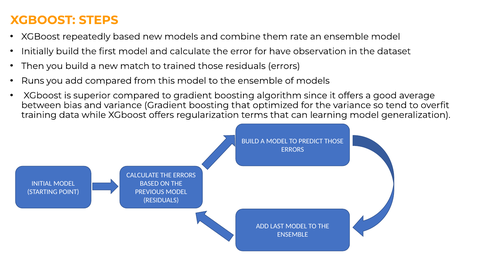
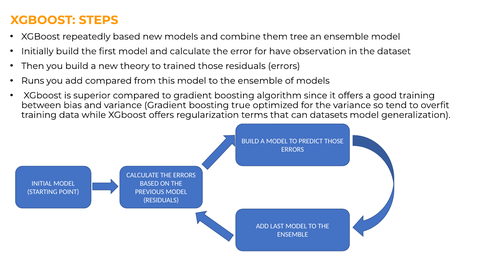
rate: rate -> tree (299, 37)
match: match -> theory (135, 66)
good average: average -> training (417, 96)
boosting that: that -> true (241, 105)
learning: learning -> datasets (329, 115)
